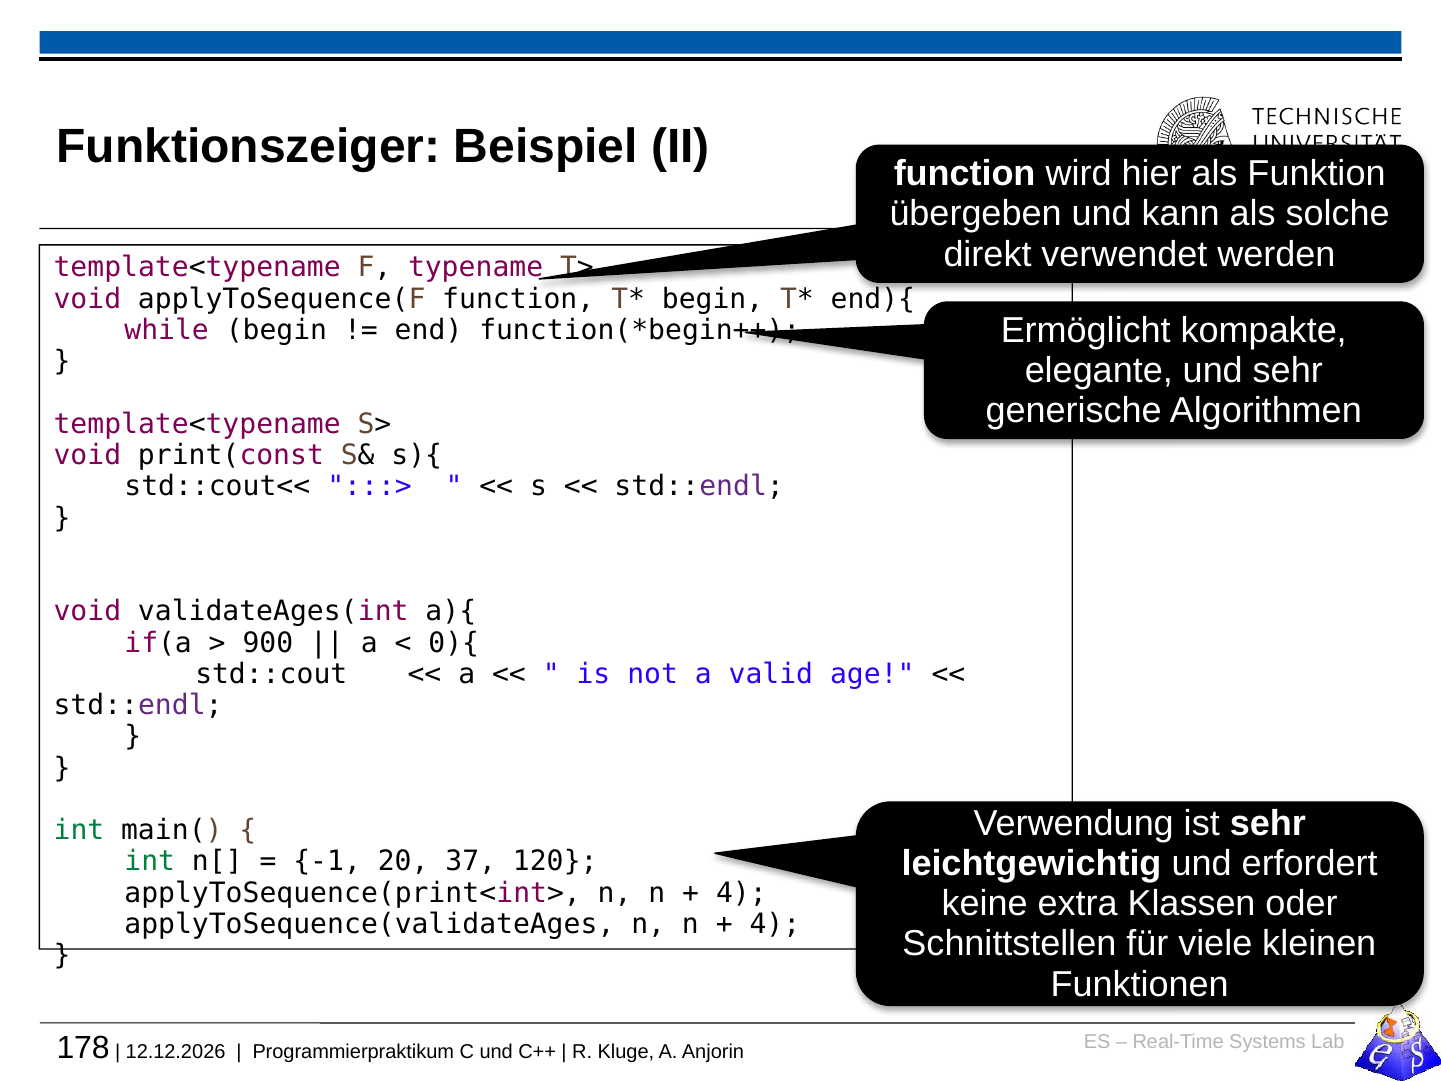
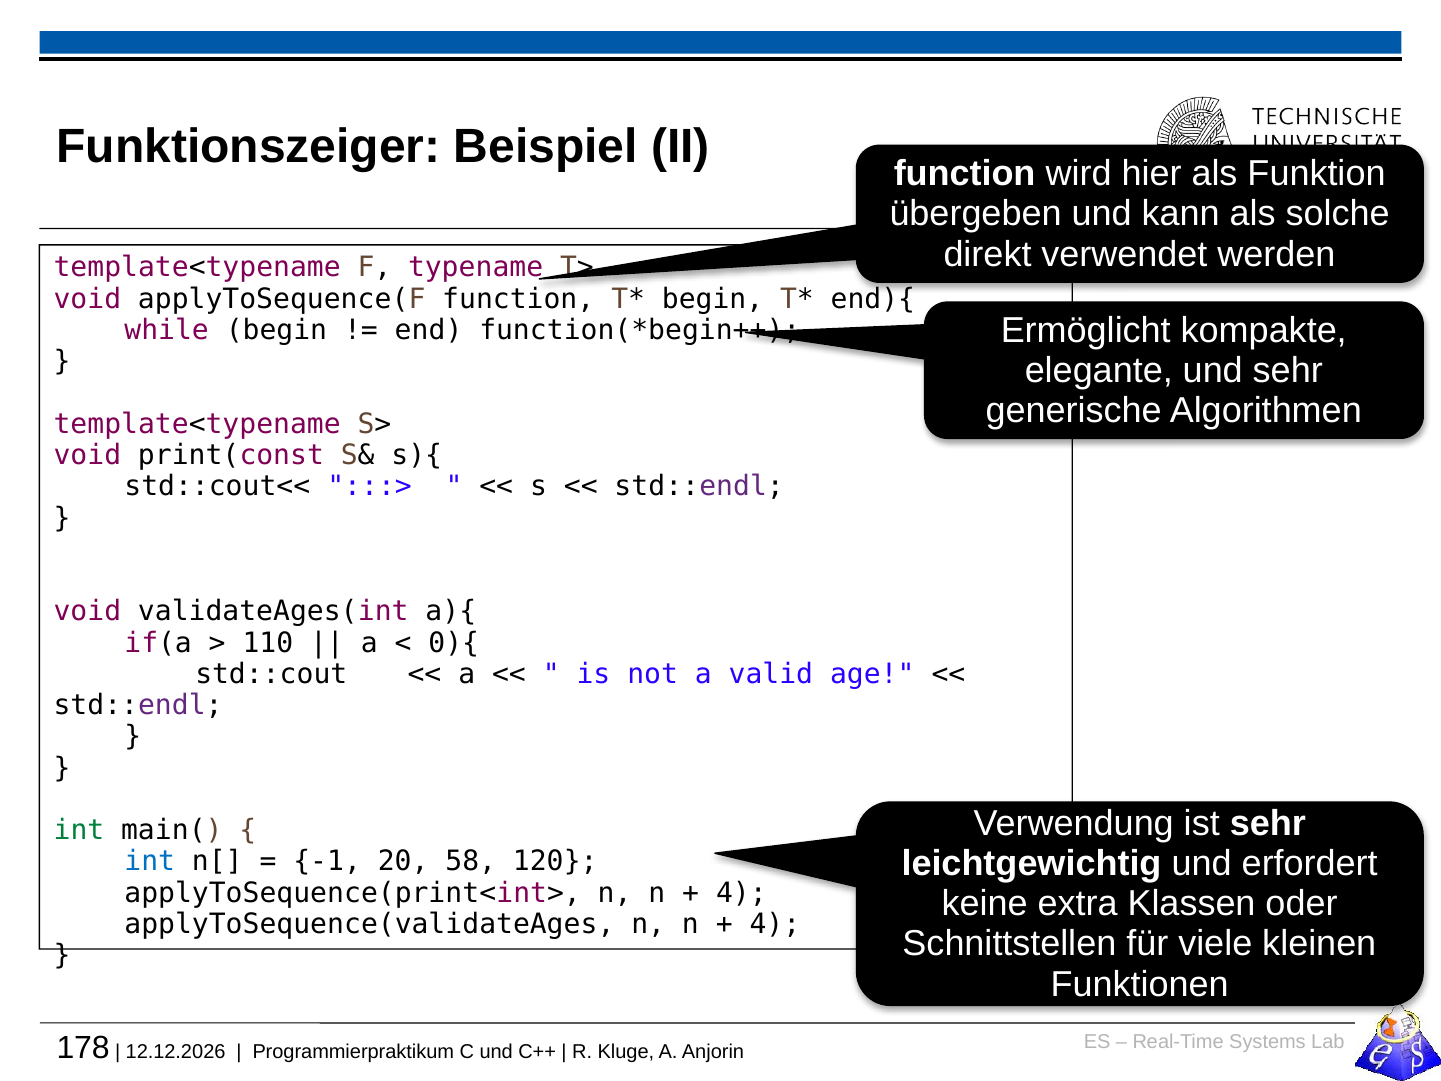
900: 900 -> 110 (268, 643)
int colour: green -> blue (150, 862)
37: 37 -> 58 (471, 862)
